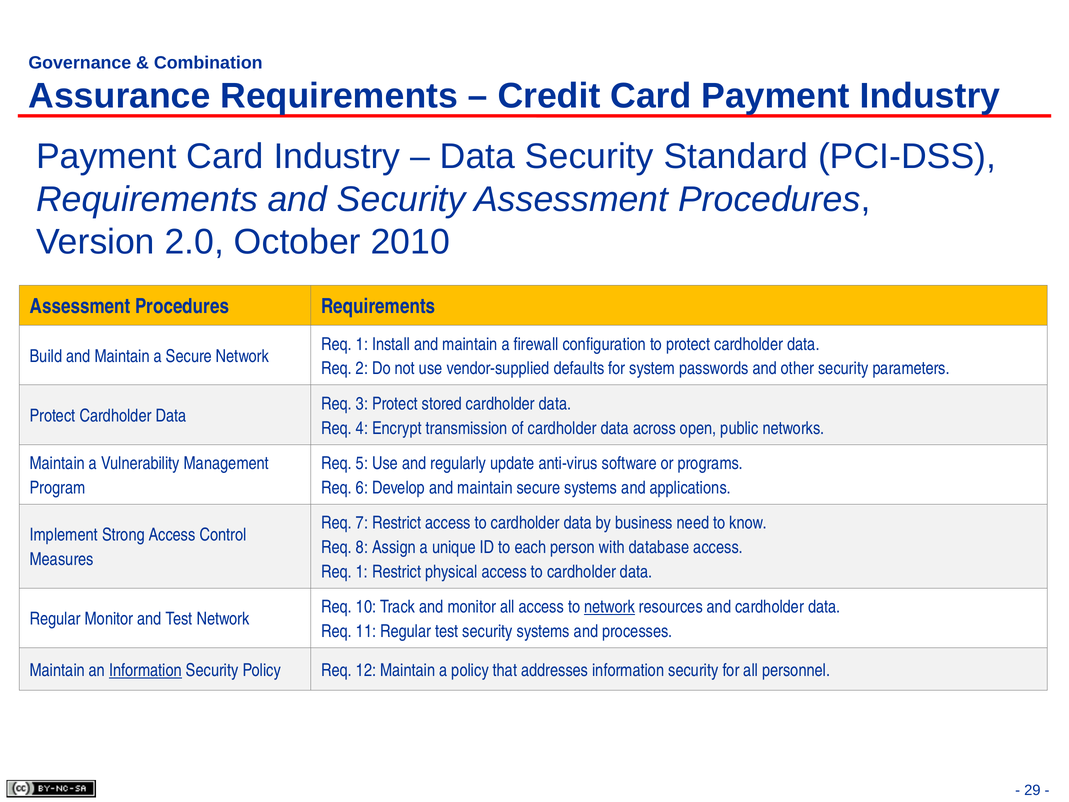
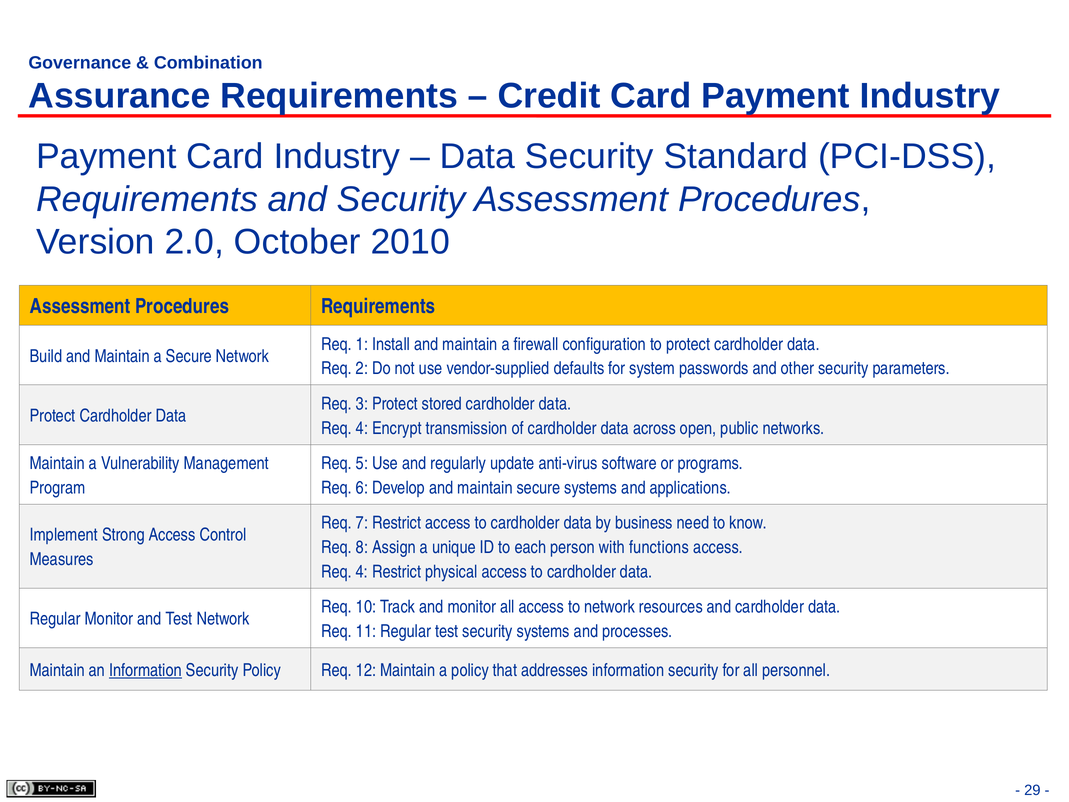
database: database -> functions (659, 547)
1: 1 -> 4 (362, 572)
network underline: present -> none (610, 607)
